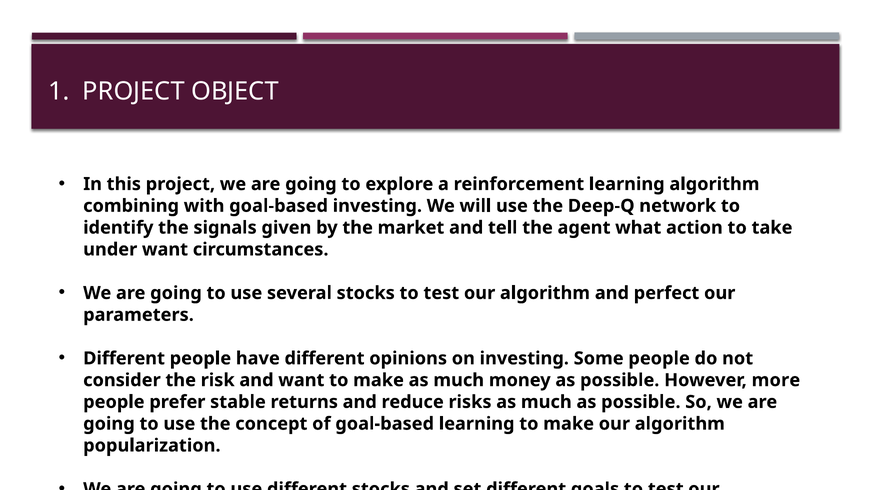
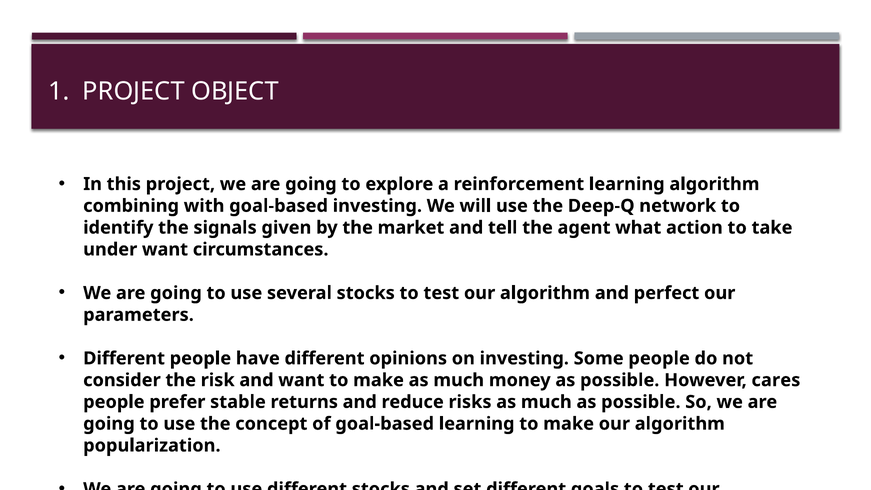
more: more -> cares (776, 380)
